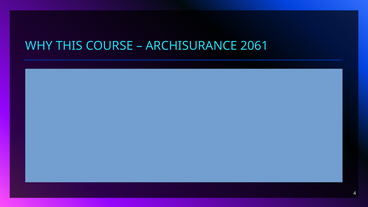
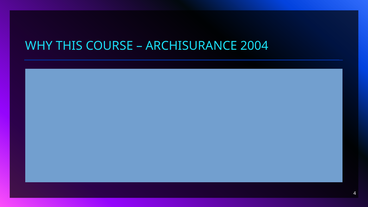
2061: 2061 -> 2004 (254, 46)
